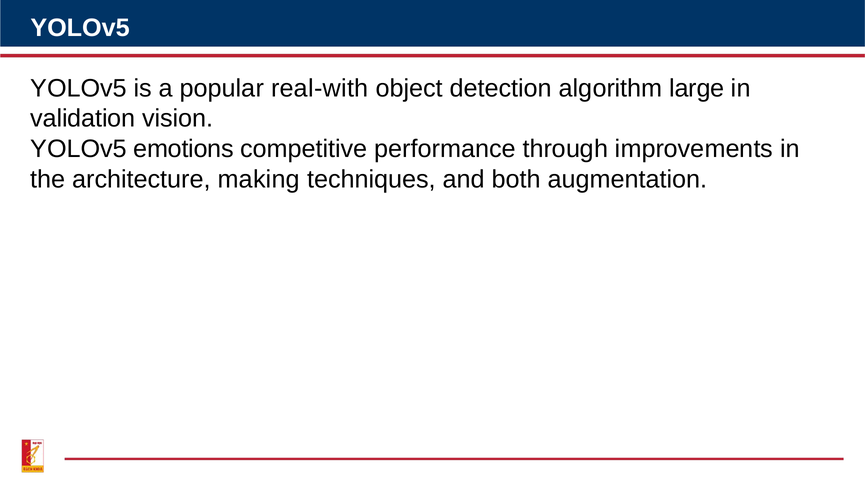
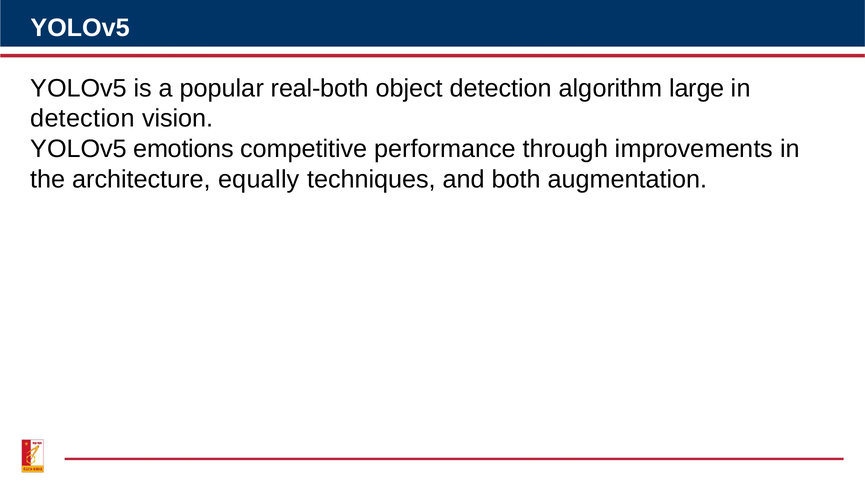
real-with: real-with -> real-both (320, 88)
validation: validation -> detection (83, 118)
making: making -> equally (259, 179)
